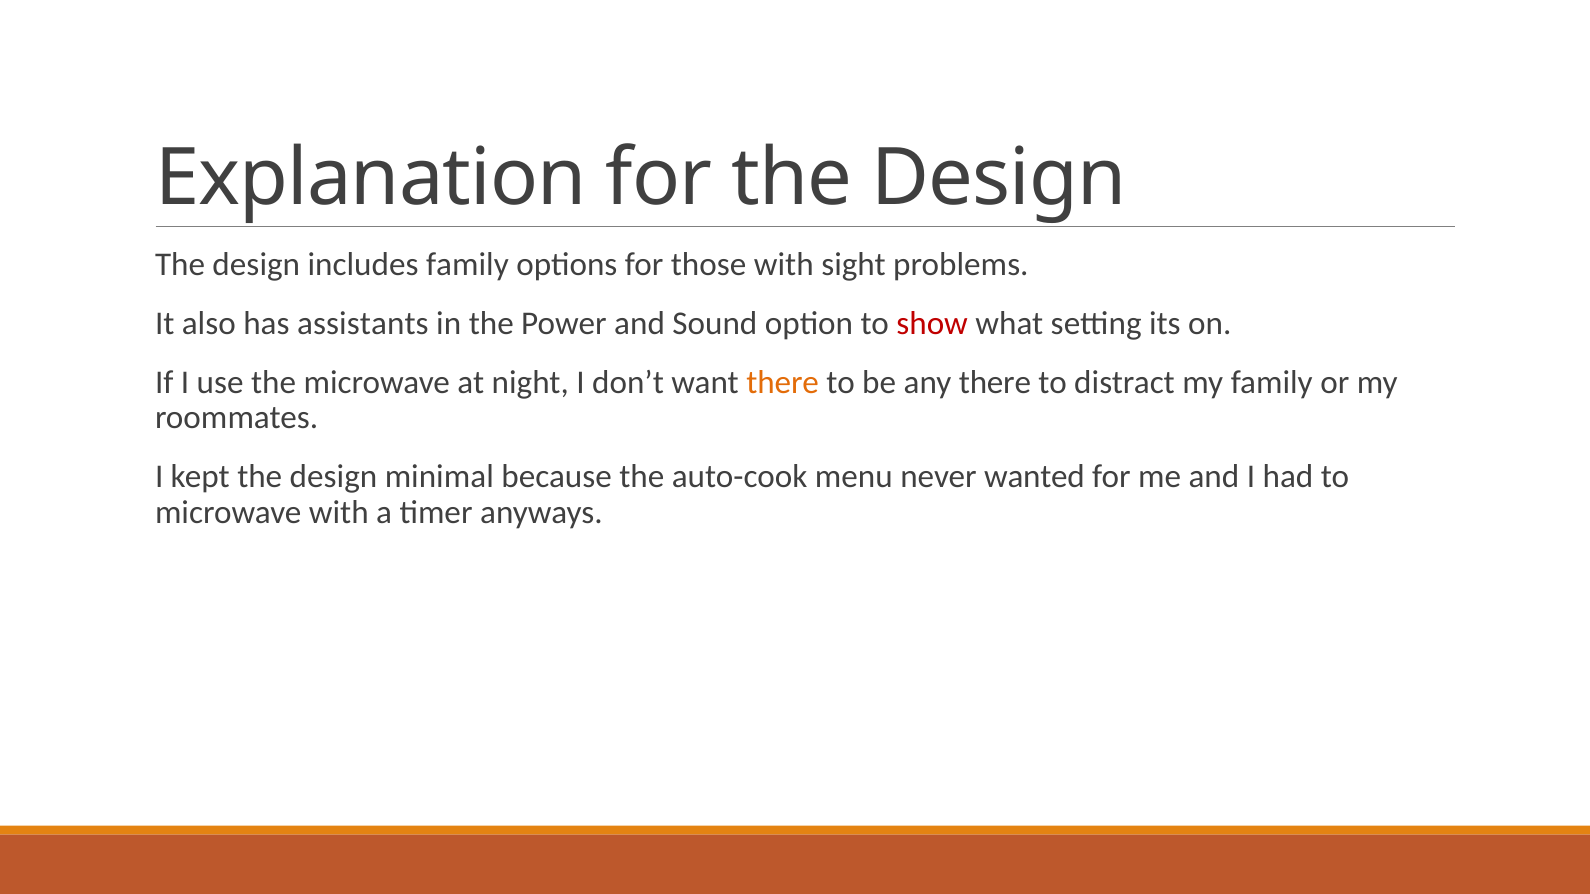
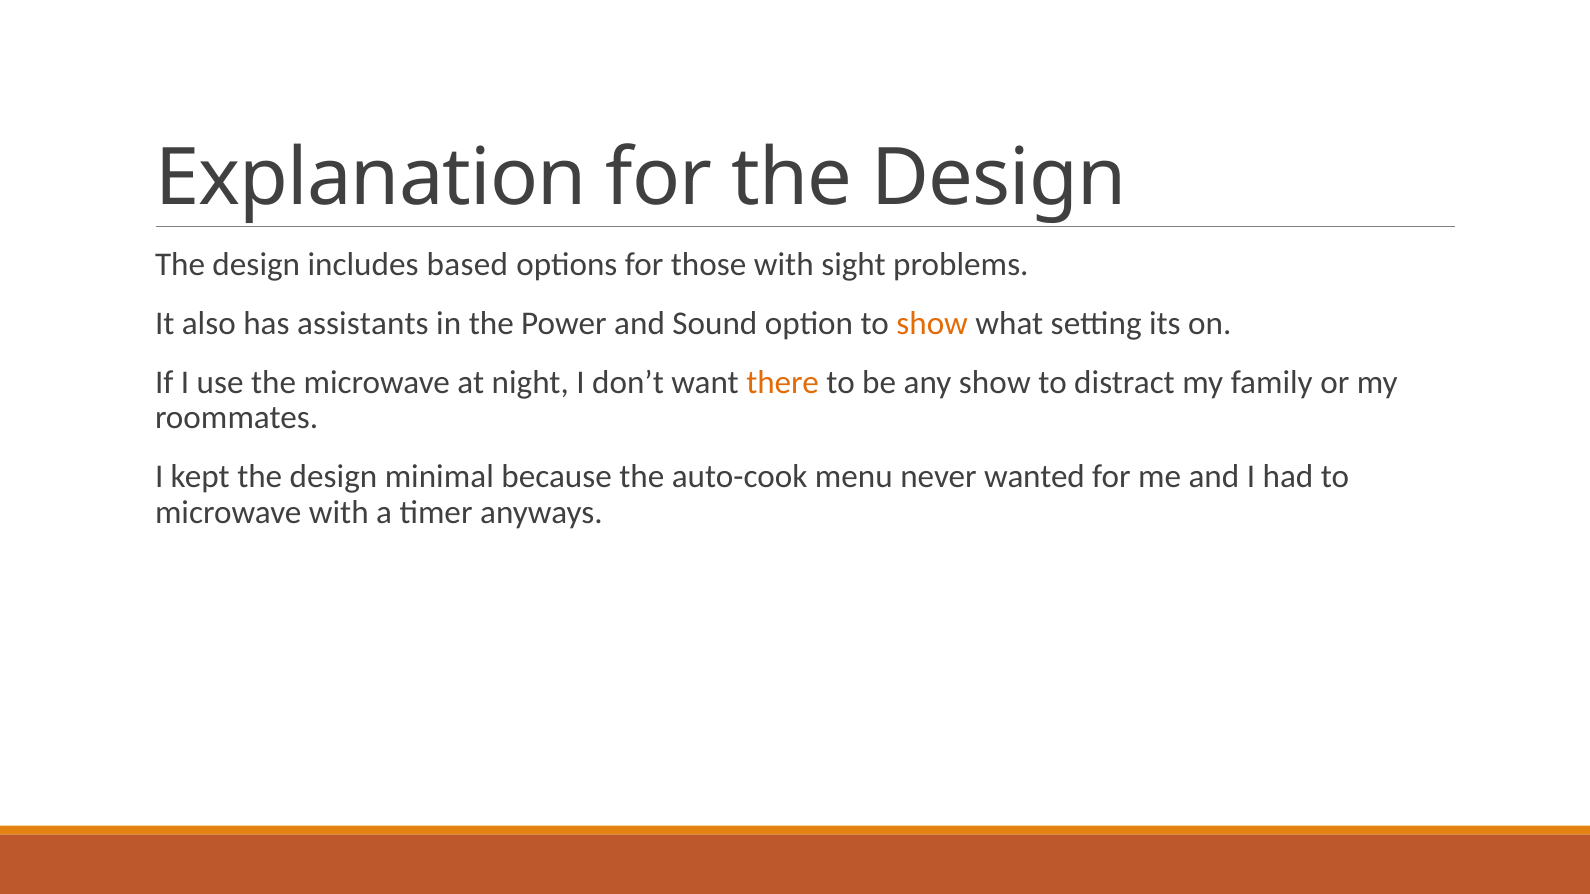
includes family: family -> based (467, 264)
show colour: red -> orange (932, 323)
any there: there -> show (995, 382)
